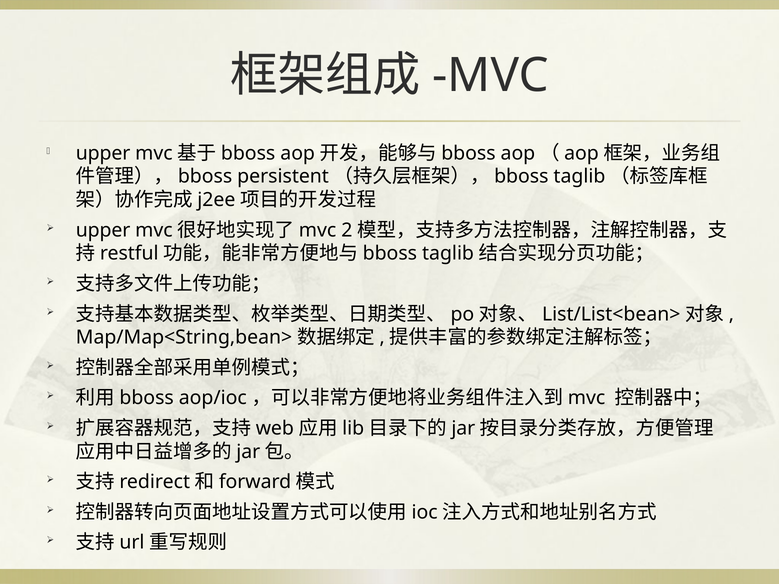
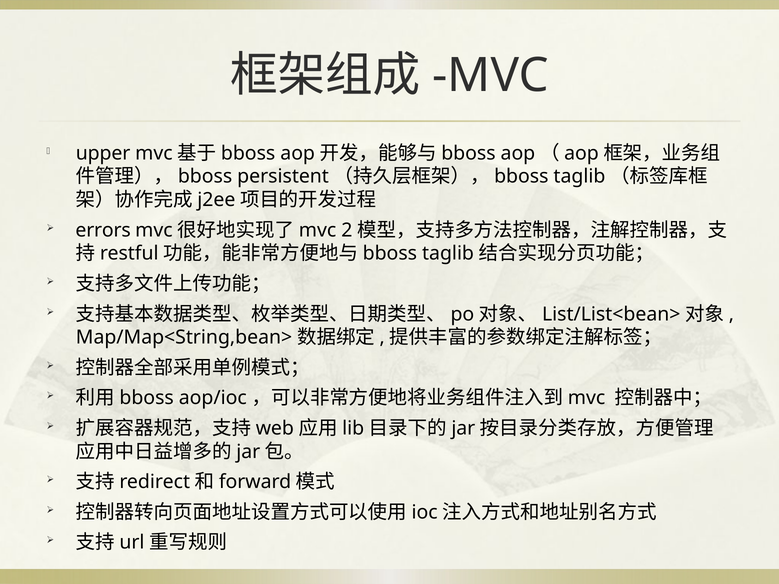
upper: upper -> errors (103, 230)
